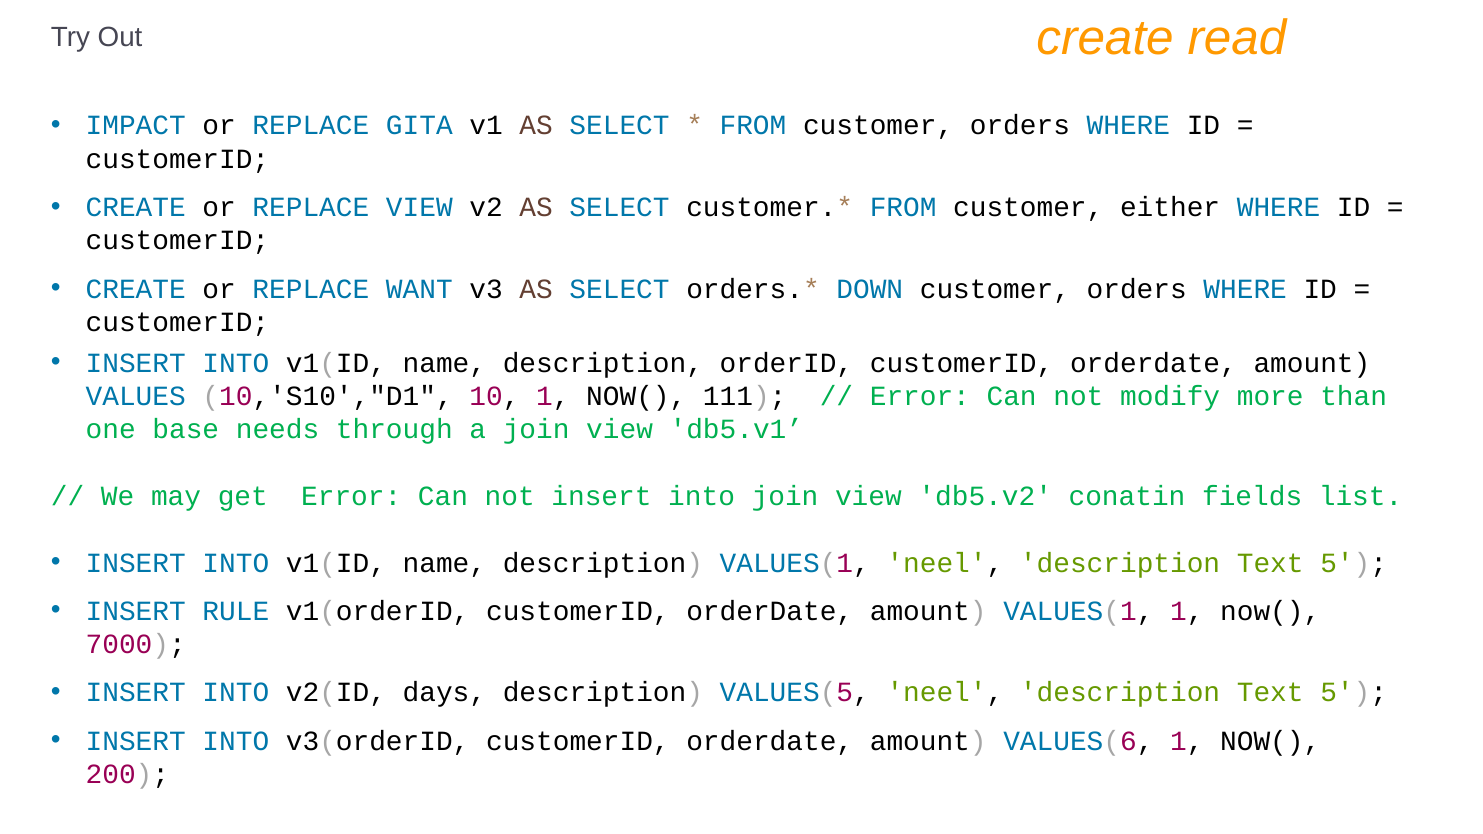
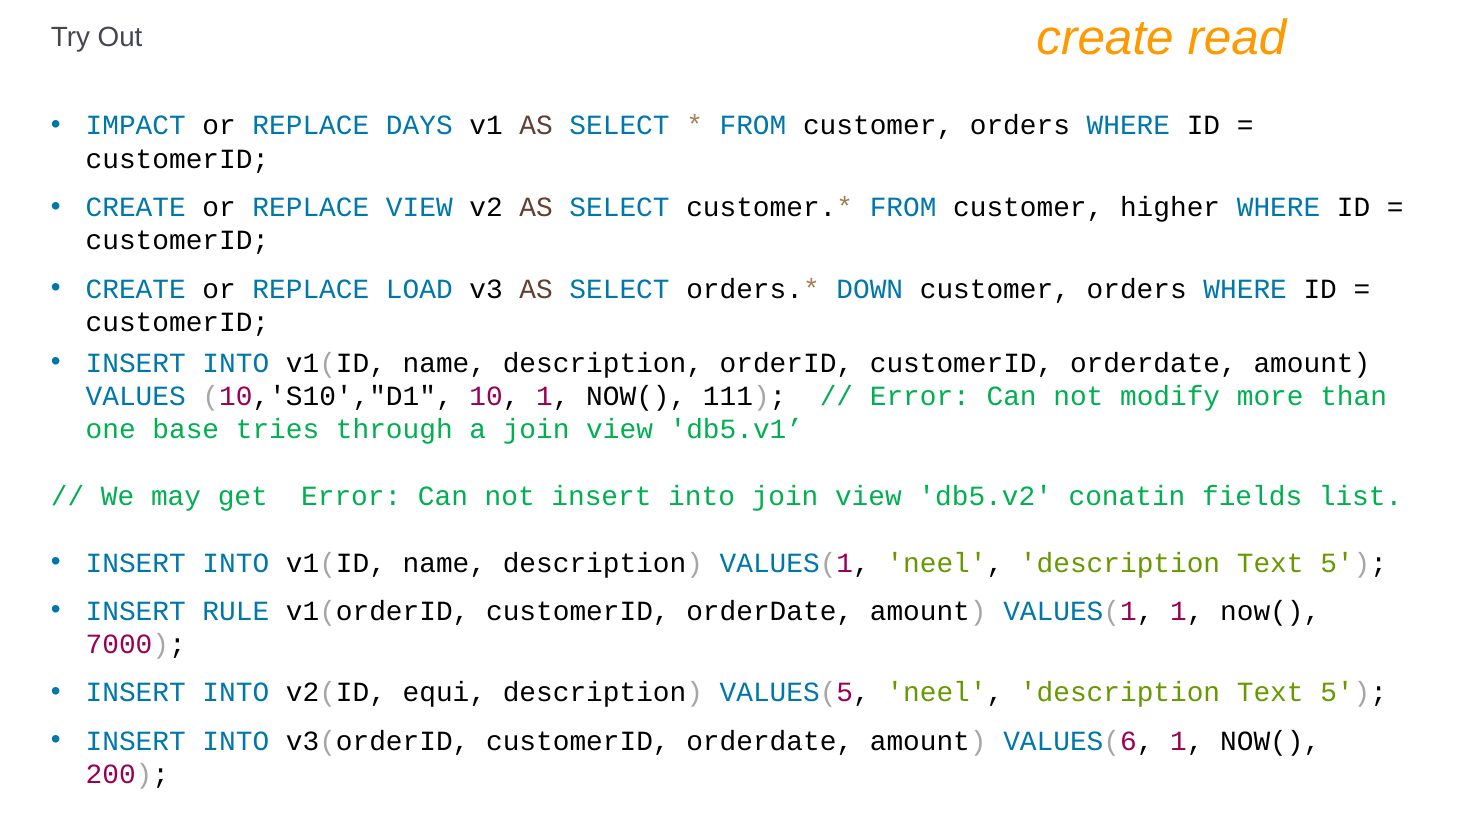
GITA: GITA -> DAYS (419, 126)
either: either -> higher (1170, 207)
WANT: WANT -> LOAD (419, 289)
needs: needs -> tries (278, 430)
days: days -> equi (444, 693)
